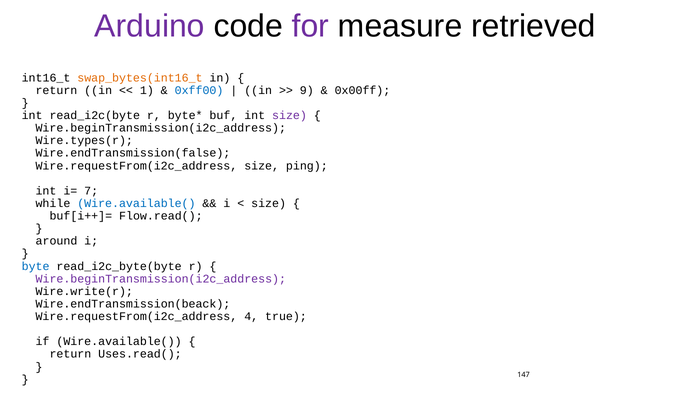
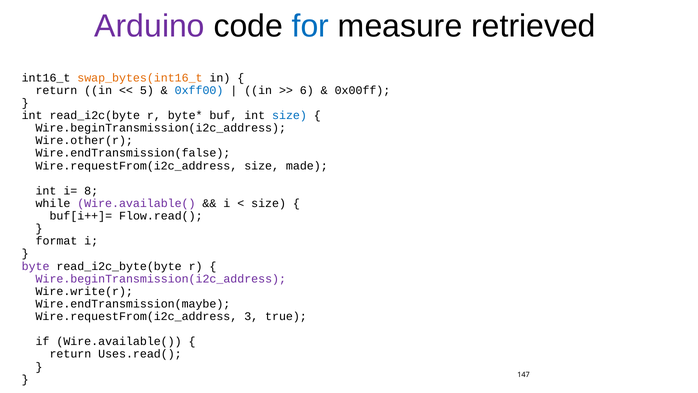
for colour: purple -> blue (310, 26)
1: 1 -> 5 (147, 90)
9: 9 -> 6 (307, 90)
size colour: purple -> blue (290, 115)
Wire.types(r: Wire.types(r -> Wire.other(r (84, 140)
ping: ping -> made (307, 166)
7: 7 -> 8 (91, 191)
Wire.available( colour: blue -> purple (136, 203)
around: around -> format (56, 241)
byte colour: blue -> purple (36, 266)
Wire.endTransmission(beack: Wire.endTransmission(beack -> Wire.endTransmission(maybe (133, 304)
4: 4 -> 3 (251, 316)
